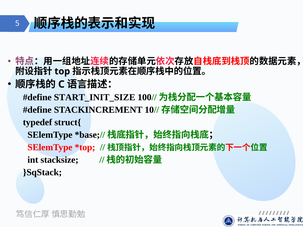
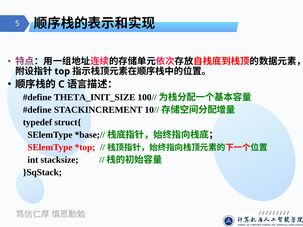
START_INIT_SIZE: START_INIT_SIZE -> THETA_INIT_SIZE (95, 97)
